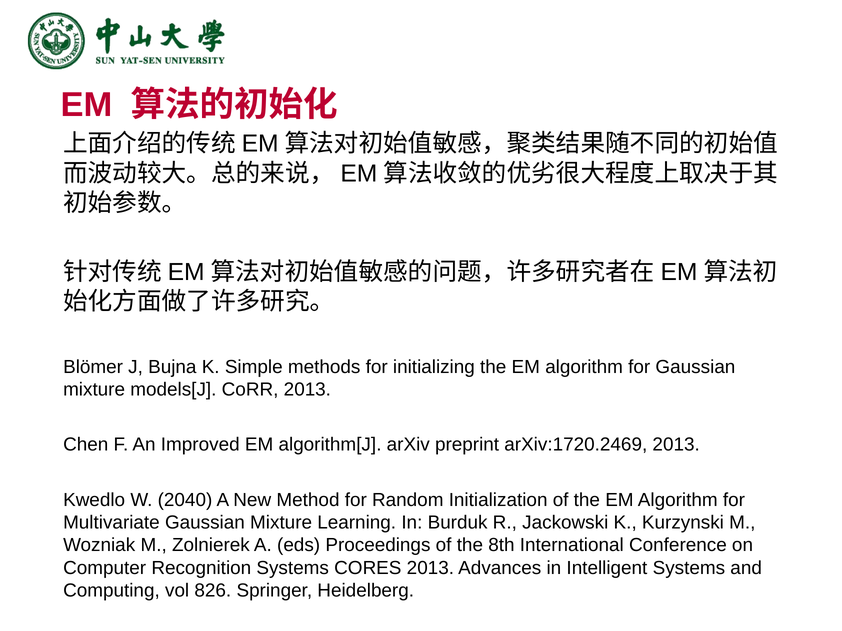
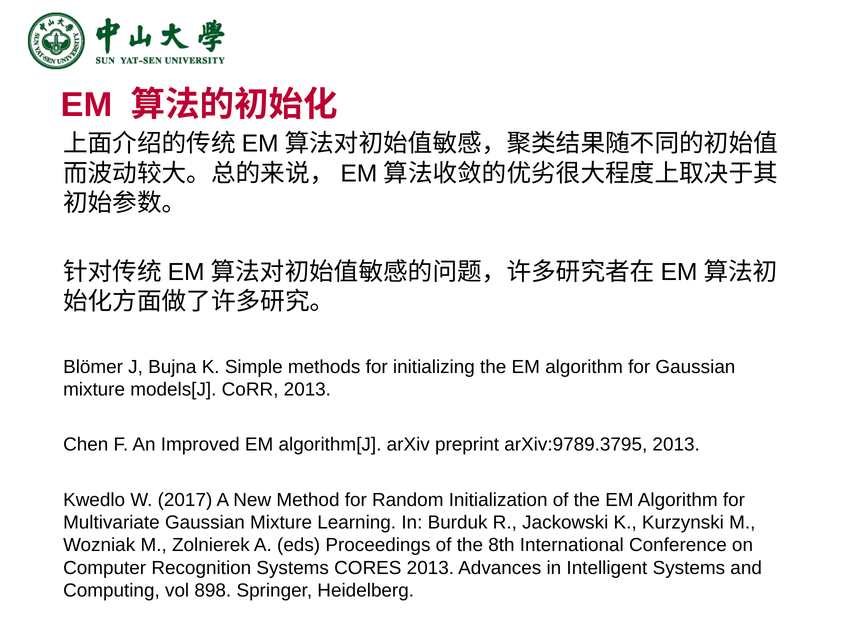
arXiv:1720.2469: arXiv:1720.2469 -> arXiv:9789.3795 (576, 445)
2040: 2040 -> 2017 (185, 500)
826: 826 -> 898 (213, 591)
